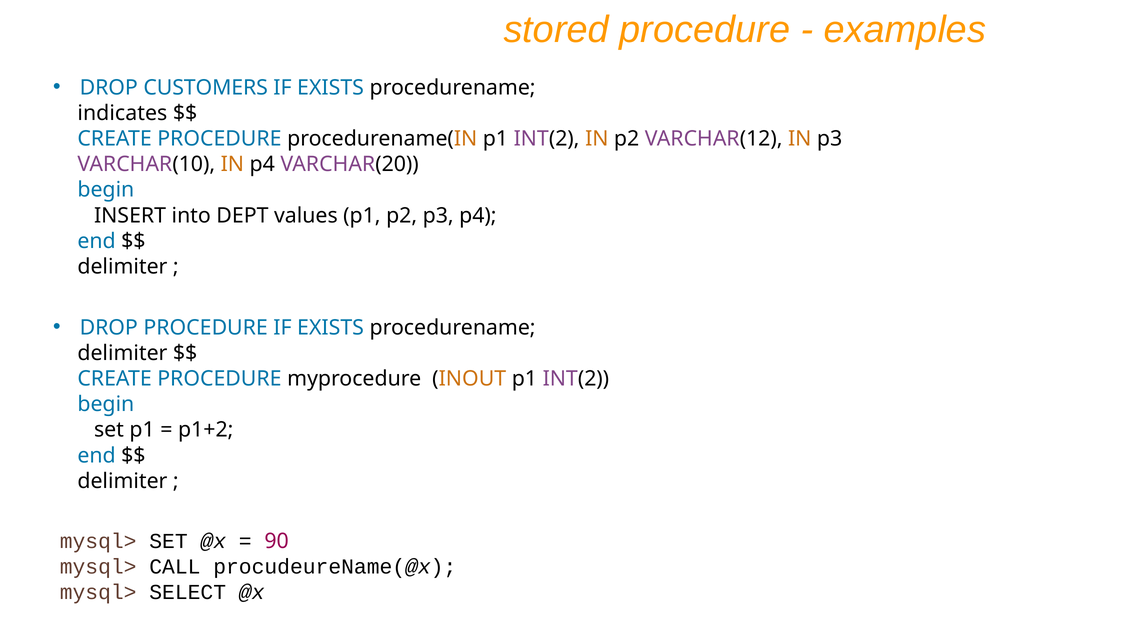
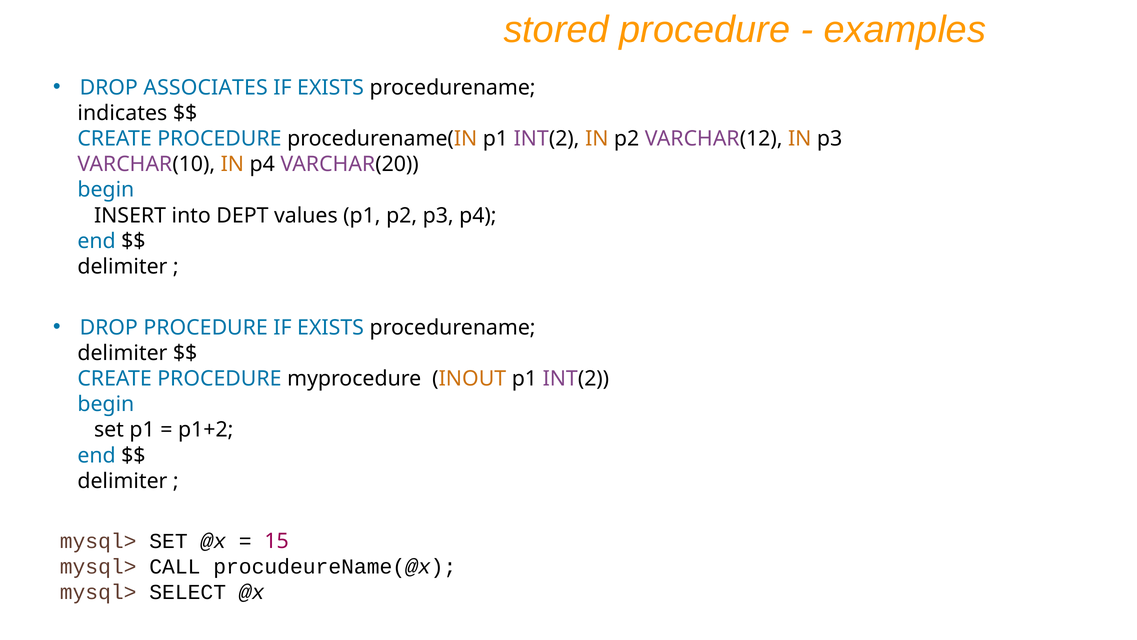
CUSTOMERS: CUSTOMERS -> ASSOCIATES (206, 87)
90: 90 -> 15 (277, 541)
